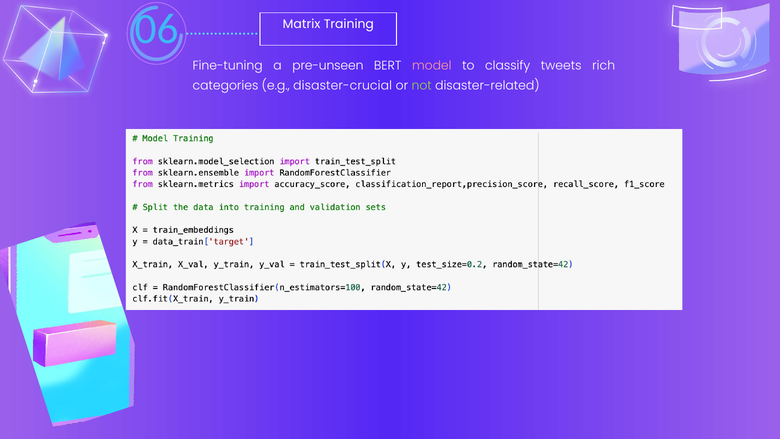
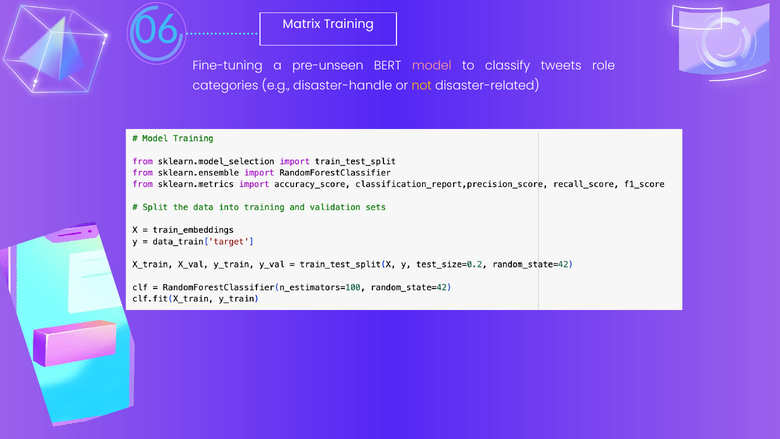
rich: rich -> role (604, 65)
disaster-crucial: disaster-crucial -> disaster-handle (343, 85)
not colour: light green -> yellow (422, 85)
